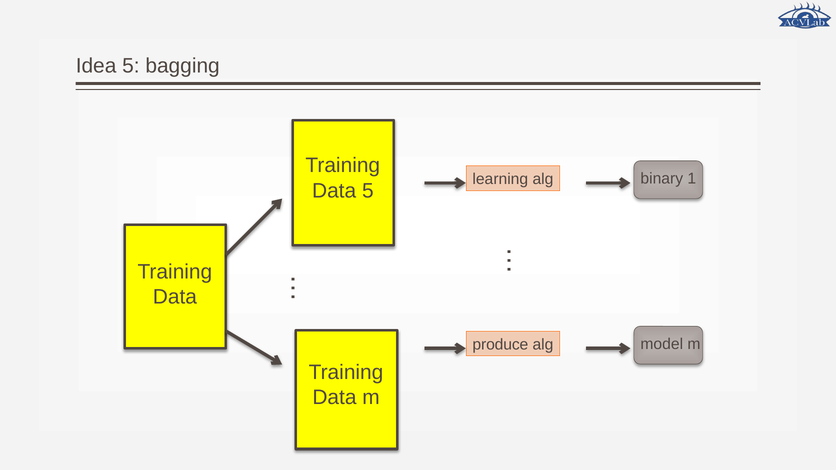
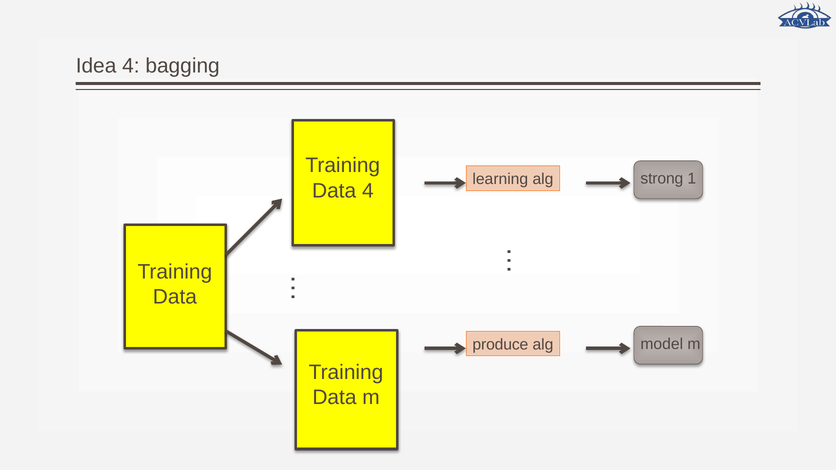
Idea 5: 5 -> 4 (131, 66)
binary: binary -> strong (662, 179)
Data 5: 5 -> 4 (368, 191)
